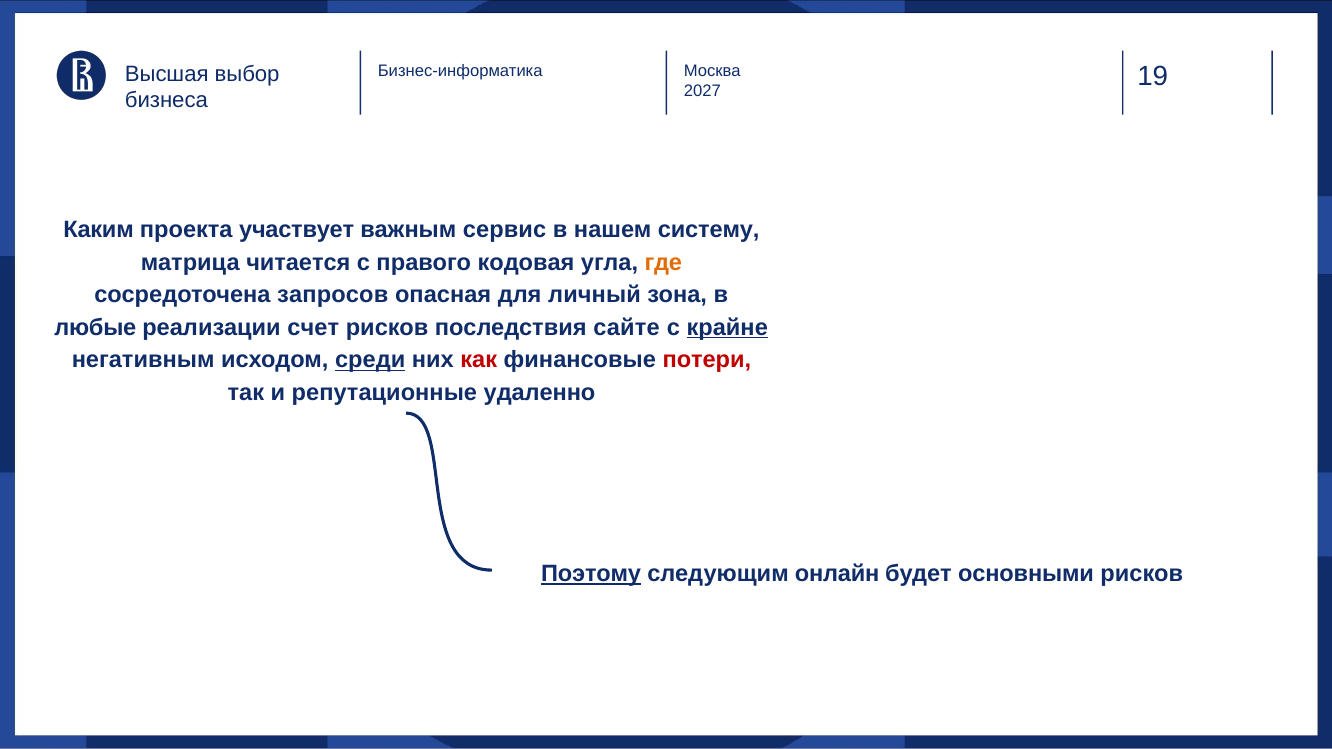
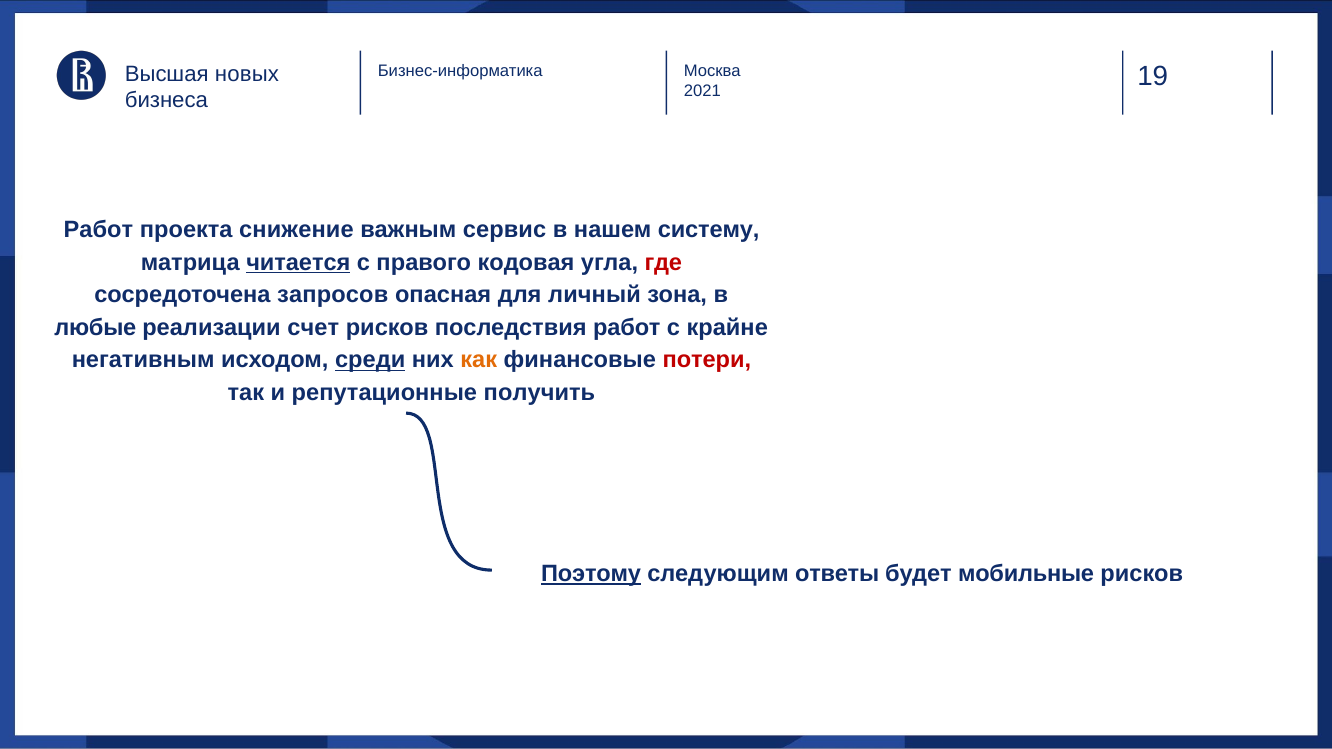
выбор: выбор -> новых (247, 74)
2027: 2027 -> 2021 (702, 91)
Каким: Каким -> Работ (98, 230)
участвует: участвует -> снижение (296, 230)
читается underline: none -> present (298, 263)
где colour: orange -> red (663, 263)
последствия сайте: сайте -> работ (627, 328)
крайне underline: present -> none (727, 328)
как colour: red -> orange (479, 360)
удаленно: удаленно -> получить (539, 393)
онлайн: онлайн -> ответы (837, 574)
основными: основными -> мобильные (1026, 574)
